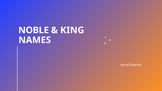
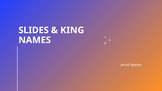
NOBLE: NOBLE -> SLIDES (34, 30)
